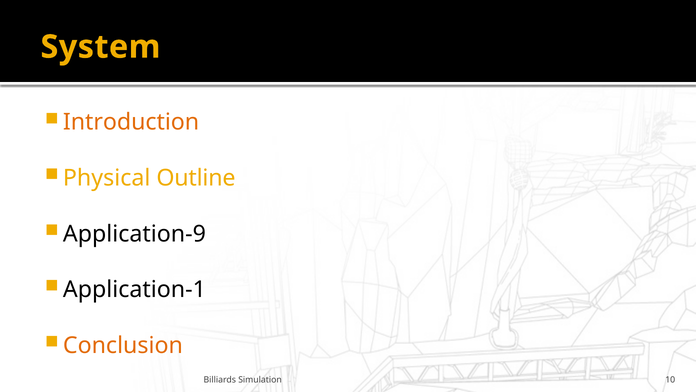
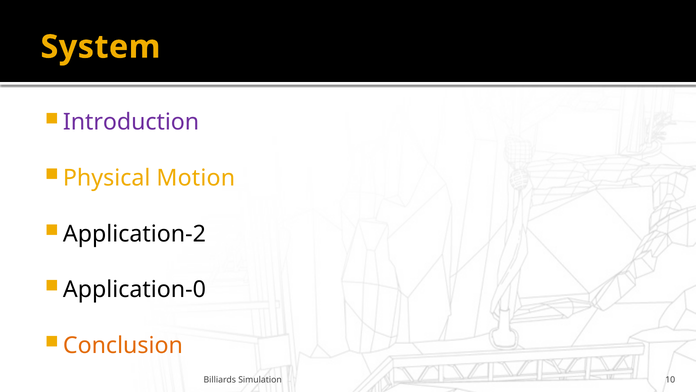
Introduction colour: orange -> purple (131, 122)
Outline: Outline -> Motion (196, 178)
Application-9: Application-9 -> Application-2 (134, 234)
Application-1: Application-1 -> Application-0 (134, 289)
